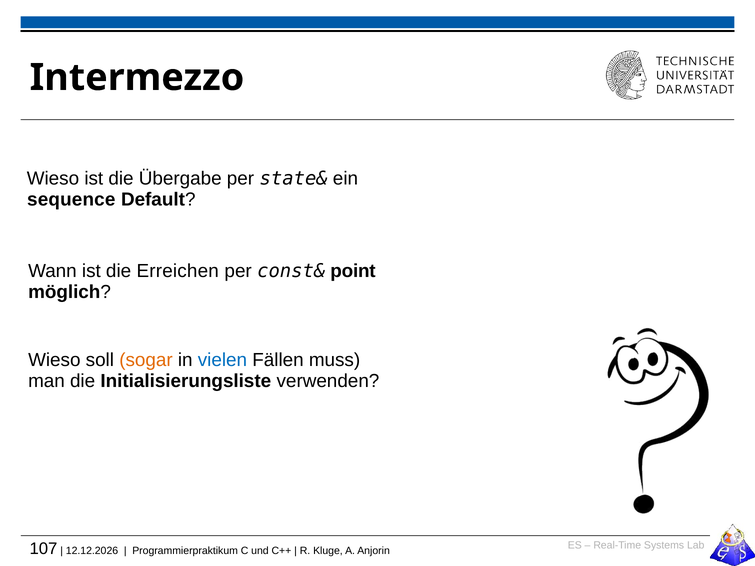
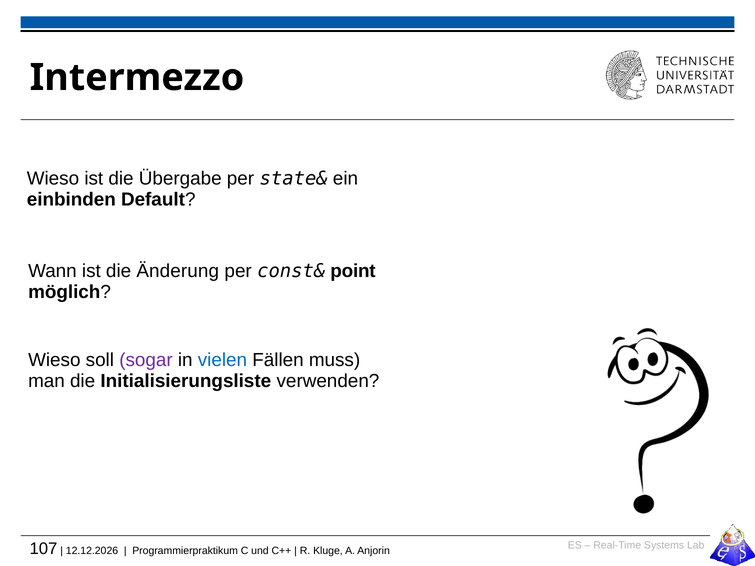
sequence: sequence -> einbinden (71, 199)
Erreichen: Erreichen -> Änderung (178, 271)
sogar colour: orange -> purple (146, 360)
